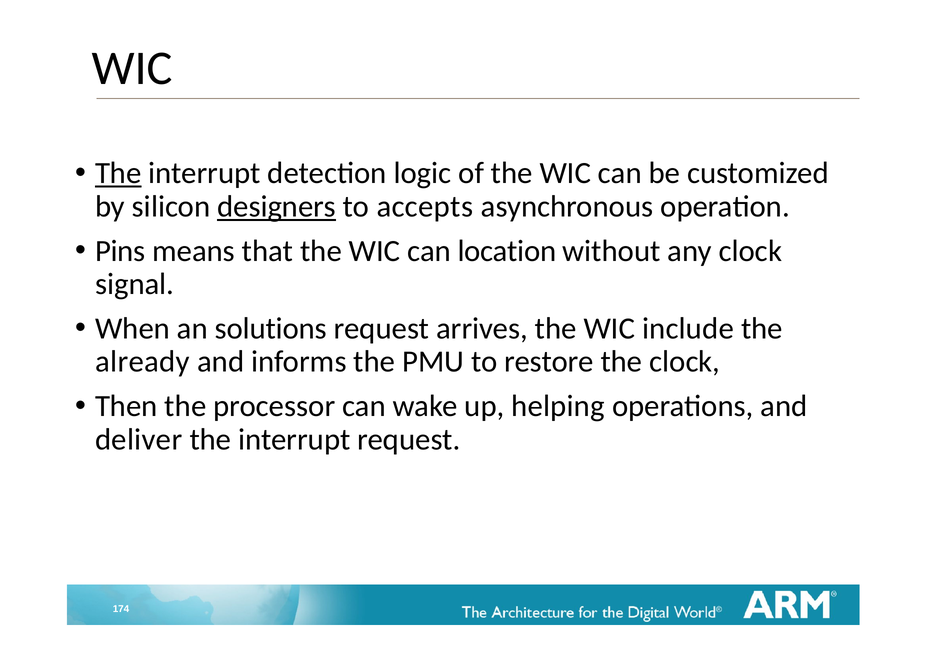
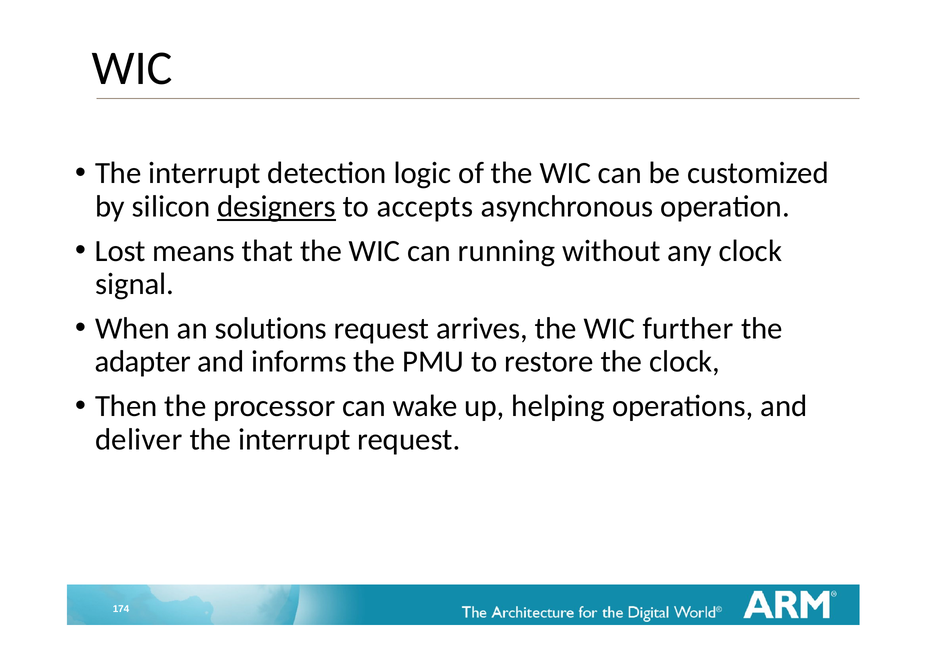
The underline: present -> none (118, 173)
Pins: Pins -> Lost (120, 251)
location: location -> running (507, 251)
include: include -> further (688, 329)
already: already -> adapter (143, 362)
